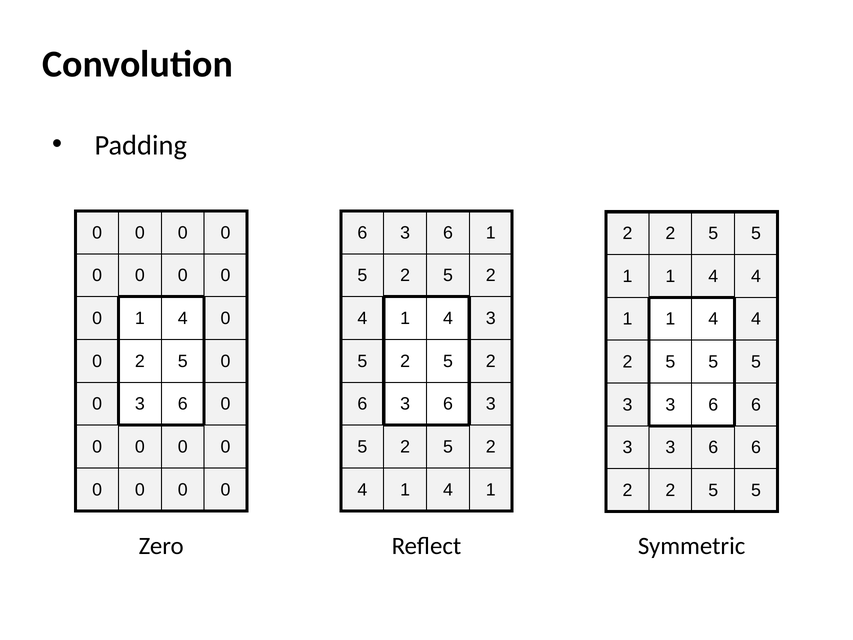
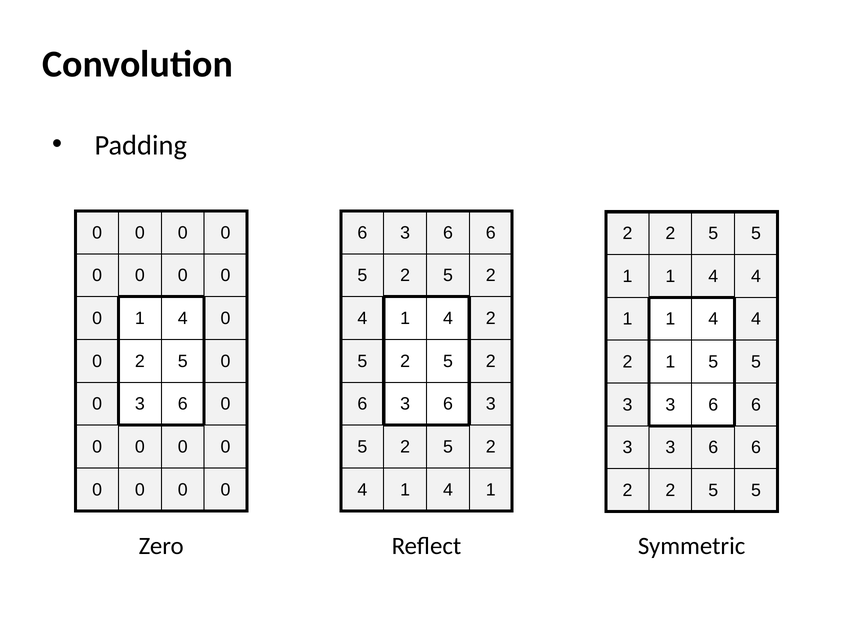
6 3 6 1: 1 -> 6 (491, 233)
1 4 3: 3 -> 2 (491, 318)
5: 5 -> 1 (670, 362)
